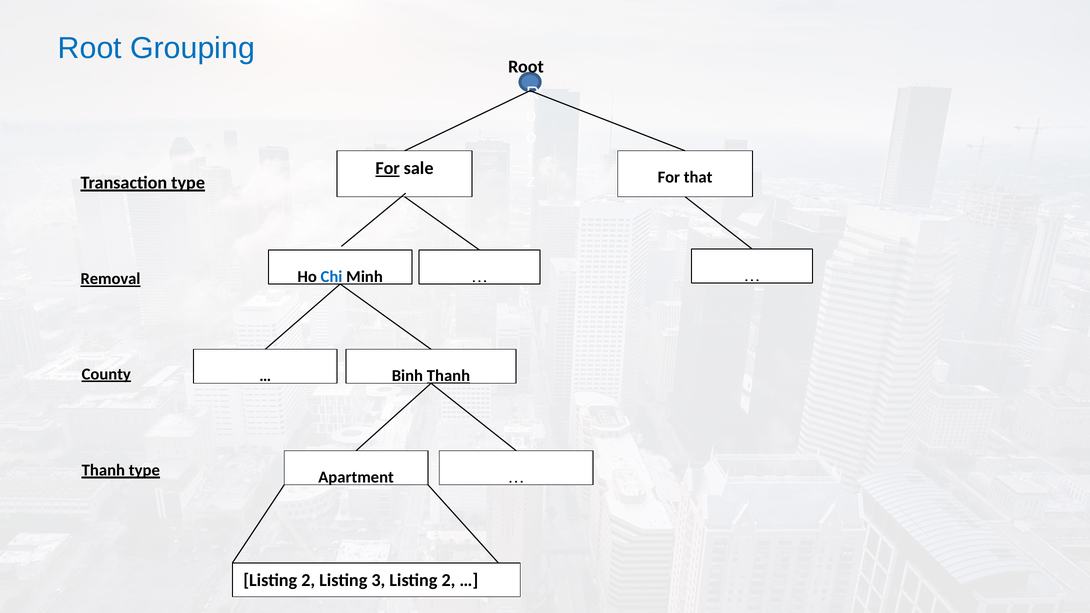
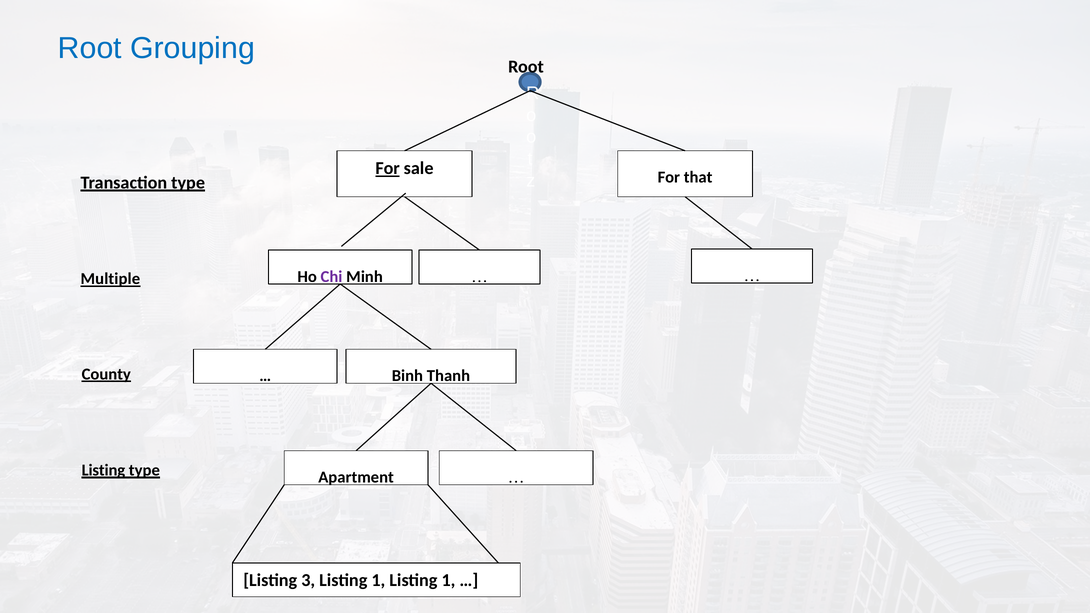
Chi colour: blue -> purple (332, 277)
Removal: Removal -> Multiple (110, 279)
Thanh underline: present -> none (448, 376)
Thanh: Thanh -> Listing (103, 470)
2: 2 -> 3 (308, 581)
3: 3 -> 1 (378, 581)
2: 2 -> 1 (448, 581)
